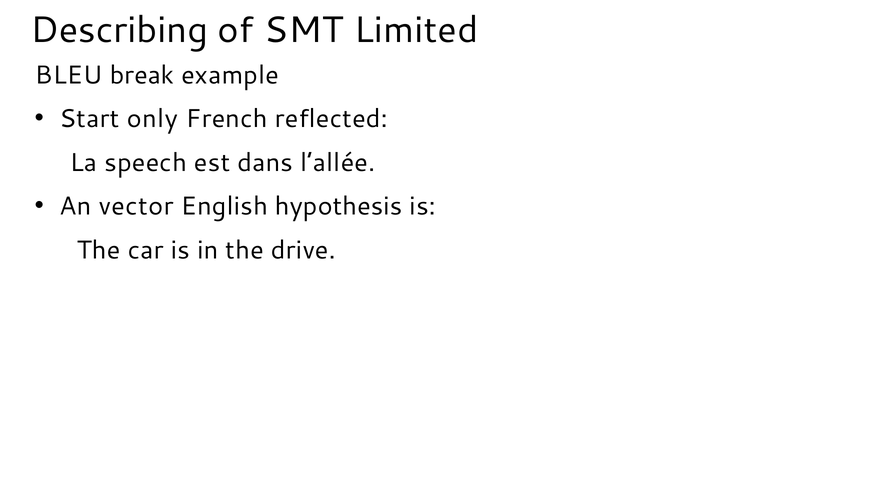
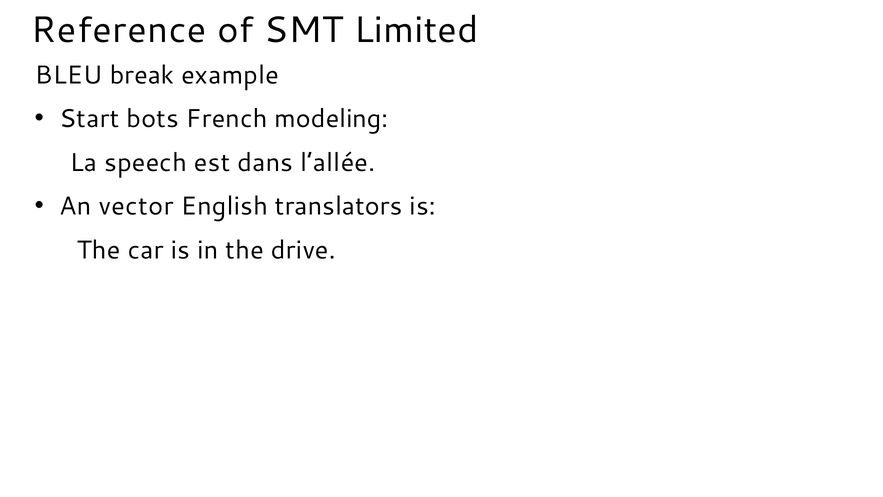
Describing: Describing -> Reference (119, 30)
only: only -> bots (153, 119)
reflected: reflected -> modeling (331, 119)
hypothesis: hypothesis -> translators (339, 206)
